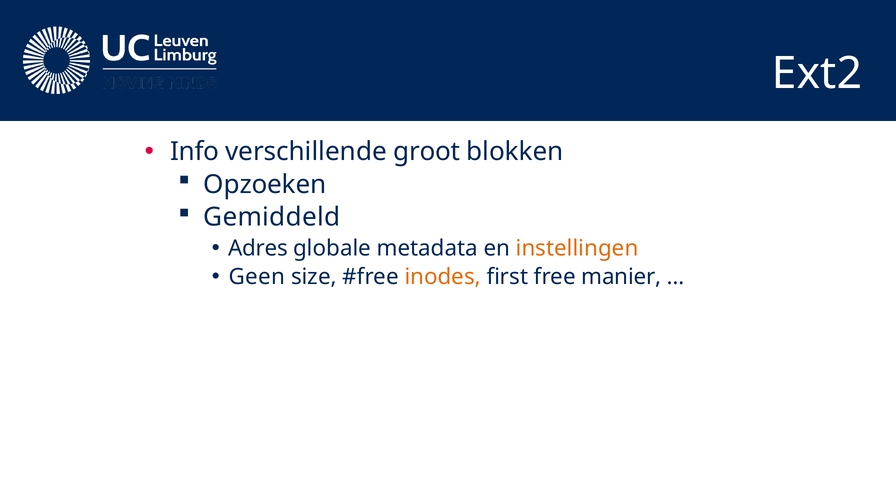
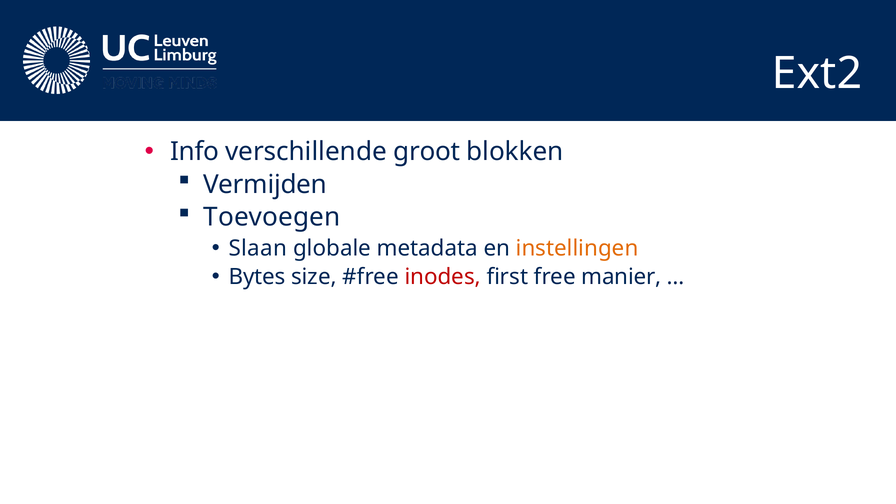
Opzoeken: Opzoeken -> Vermijden (265, 184)
Gemiddeld: Gemiddeld -> Toevoegen (272, 217)
Adres: Adres -> Slaan (258, 248)
Geen: Geen -> Bytes (257, 277)
inodes colour: orange -> red (443, 277)
